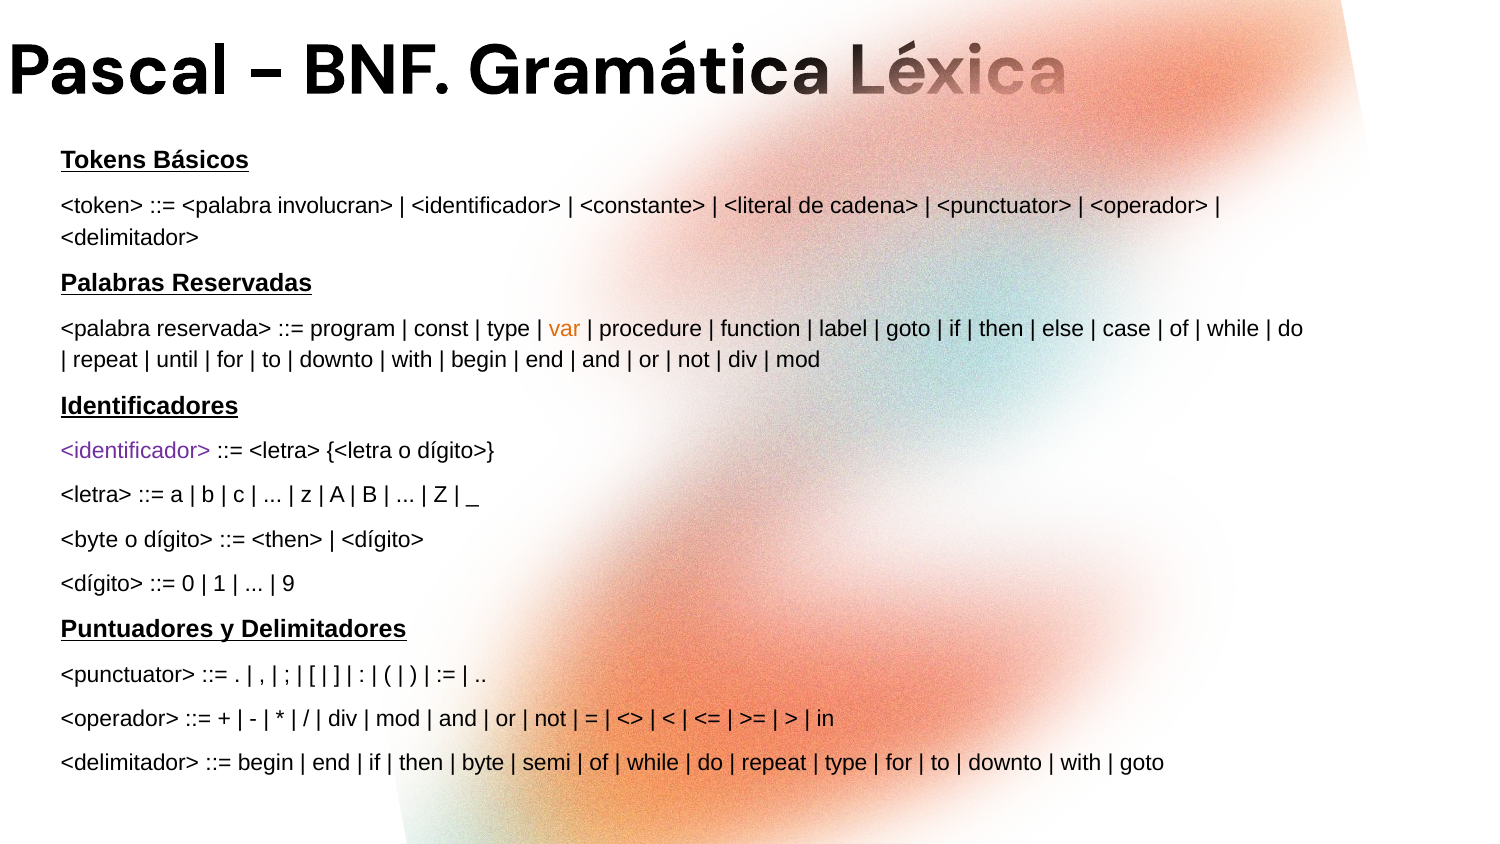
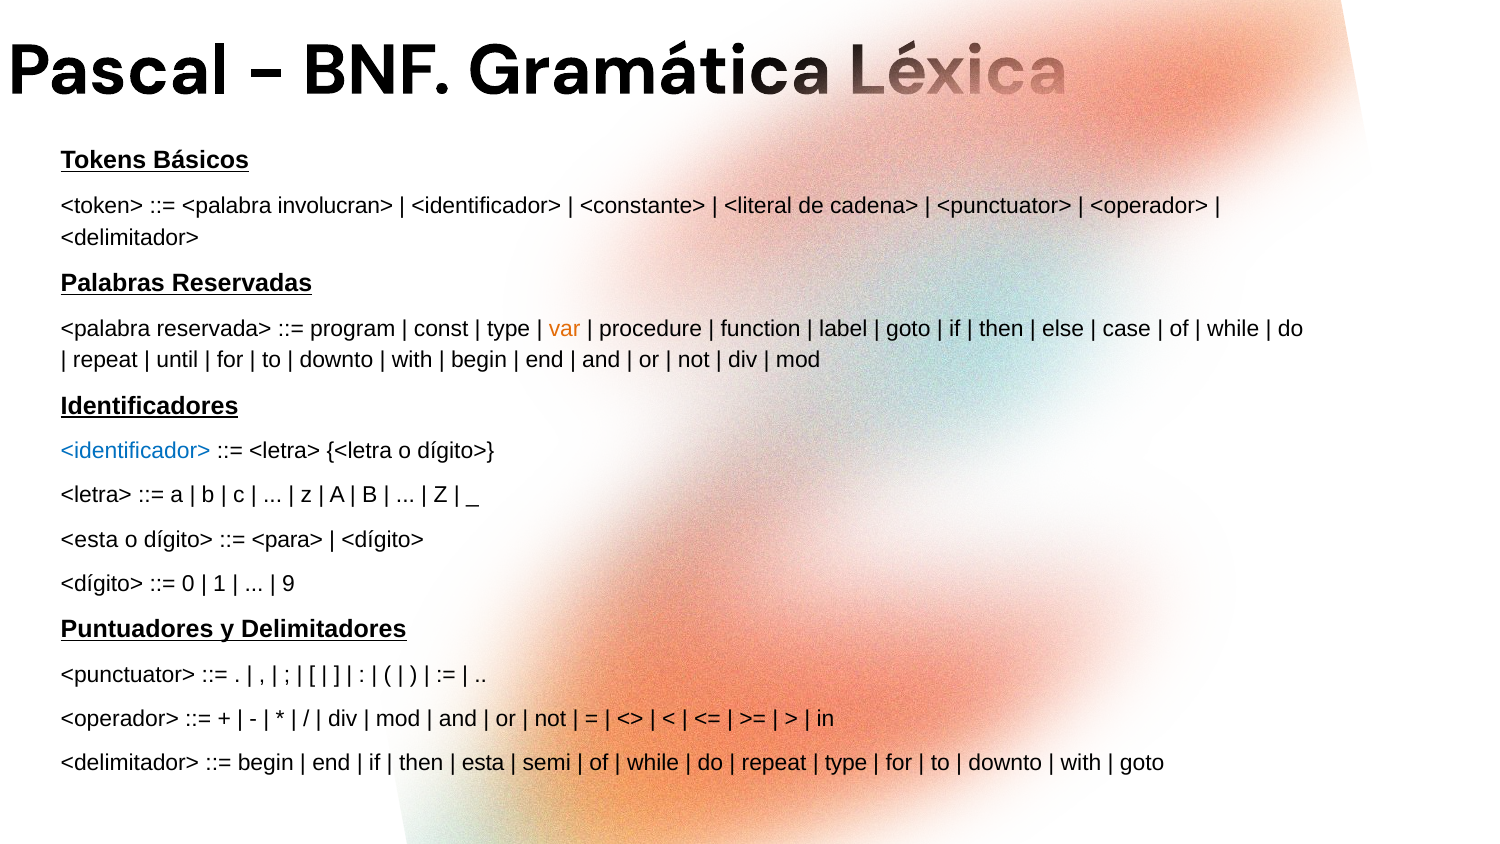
<identificador> colour: purple -> blue (136, 451)
<byte: <byte -> <esta (90, 539)
<then>: <then> -> <para> (287, 539)
byte: byte -> esta (483, 763)
